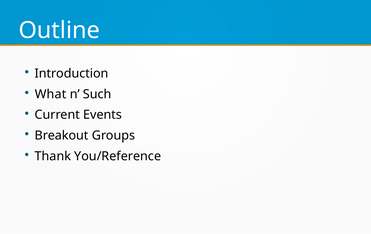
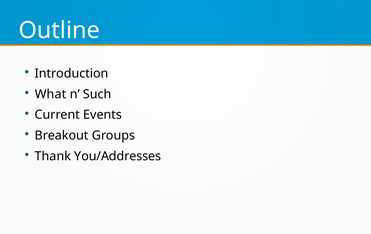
You/Reference: You/Reference -> You/Addresses (118, 156)
